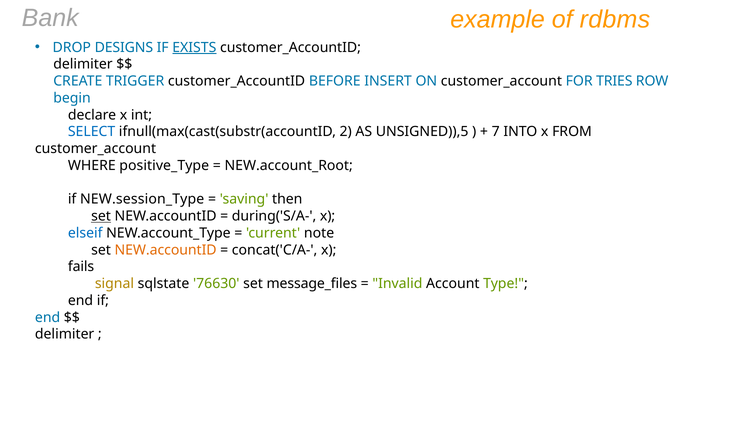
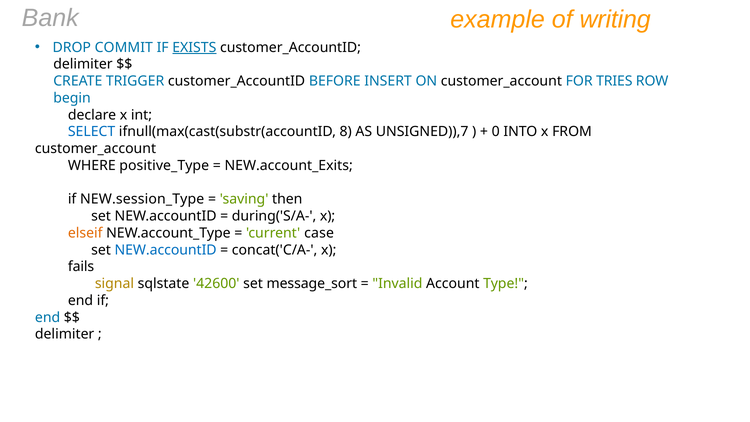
rdbms: rdbms -> writing (615, 20)
DESIGNS: DESIGNS -> COMMIT (124, 47)
2: 2 -> 8 (346, 132)
UNSIGNED)),5: UNSIGNED)),5 -> UNSIGNED)),7 (422, 132)
7: 7 -> 0 (496, 132)
NEW.account_Root: NEW.account_Root -> NEW.account_Exits (289, 166)
set underline: present -> none (101, 216)
elseif colour: blue -> orange (85, 233)
note: note -> case (319, 233)
NEW.accountID colour: orange -> blue (166, 250)
76630: 76630 -> 42600 (216, 284)
message_files: message_files -> message_sort (312, 284)
